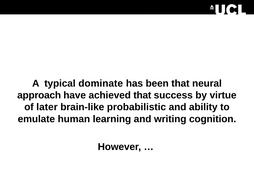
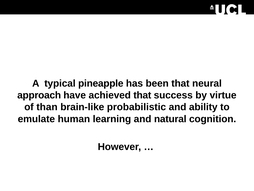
dominate: dominate -> pineapple (101, 83)
later: later -> than (47, 107)
writing: writing -> natural (170, 119)
